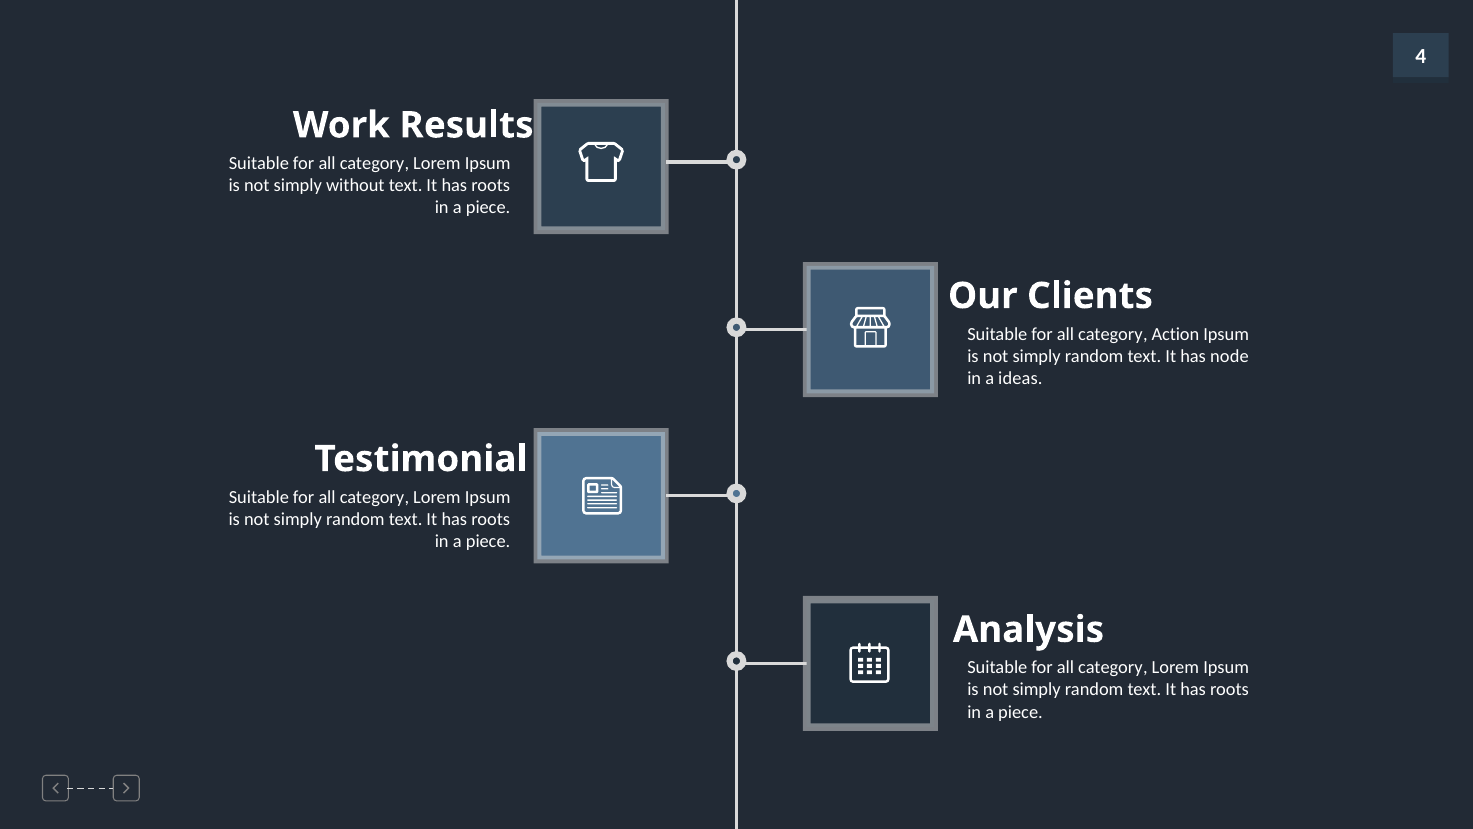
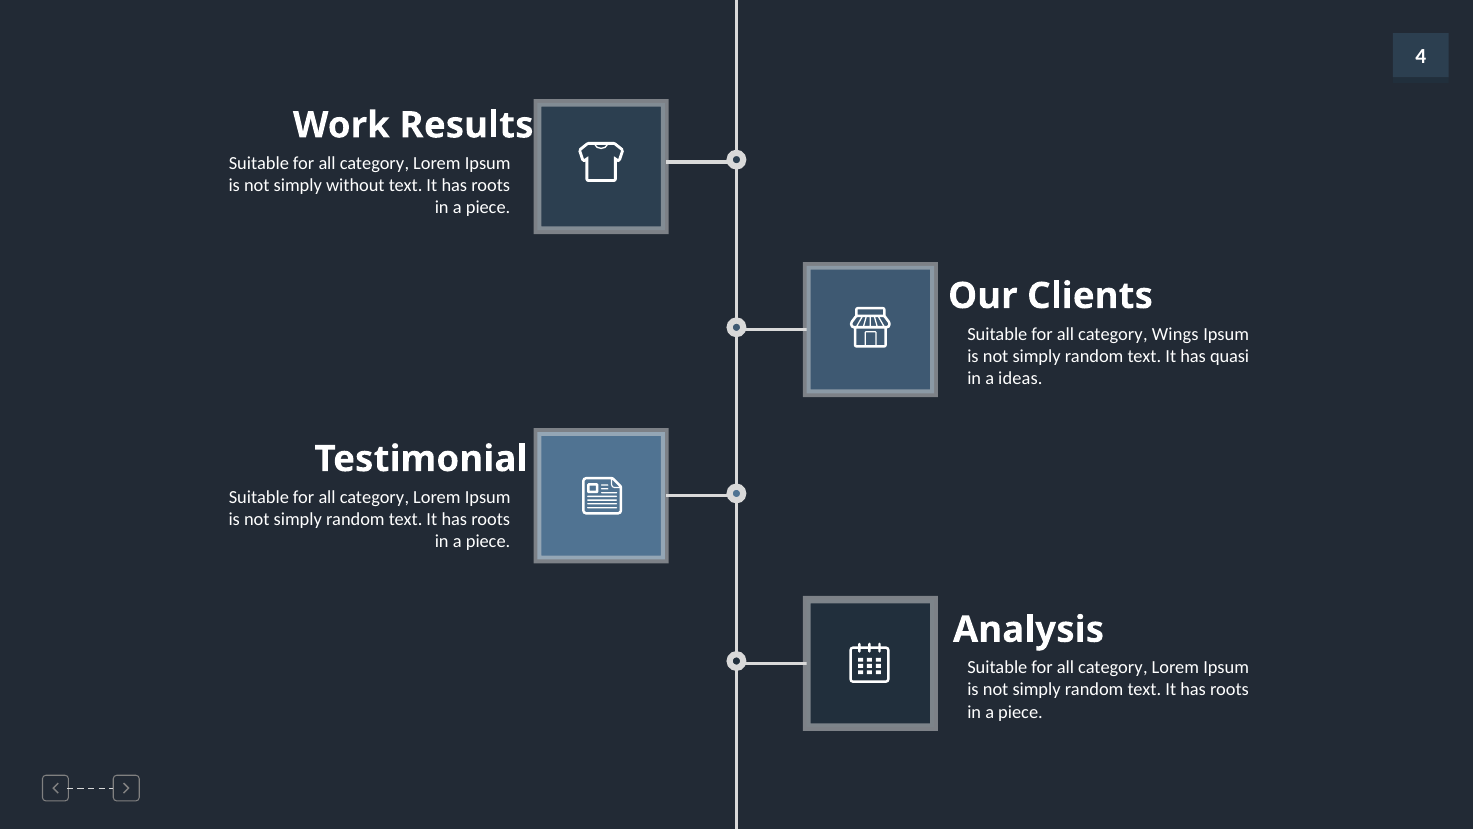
Action: Action -> Wings (1175, 334)
node: node -> quasi (1230, 356)
